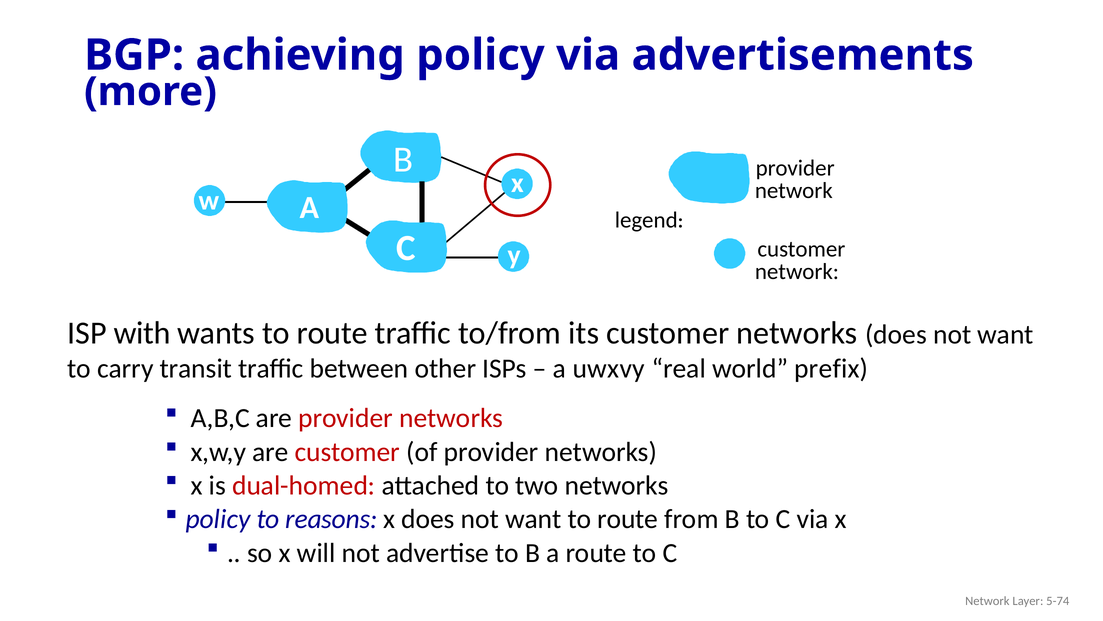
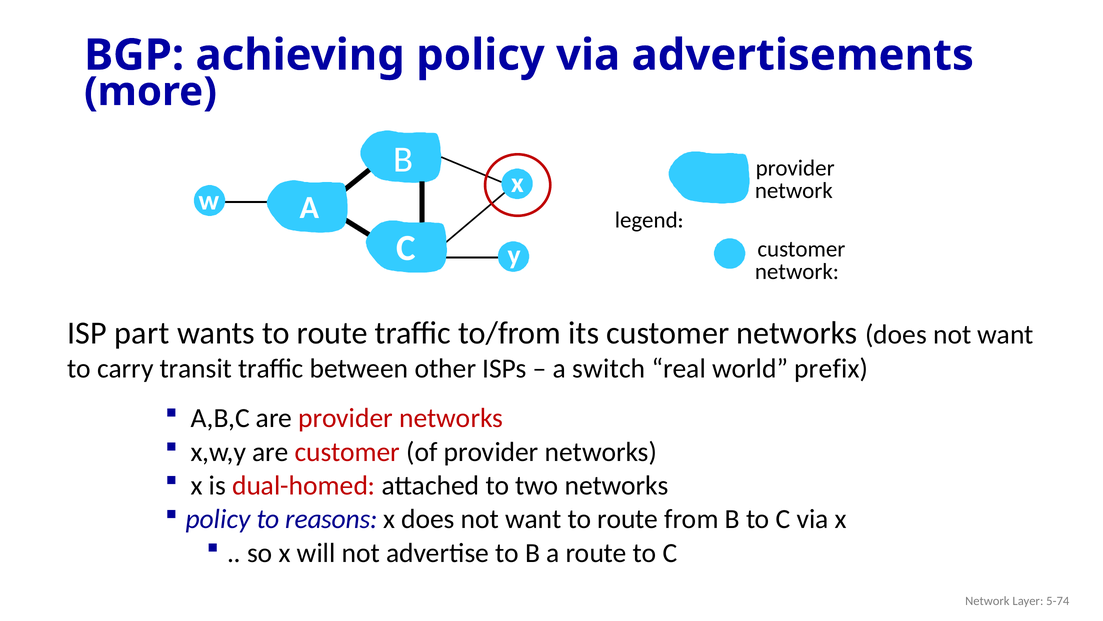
with: with -> part (142, 333)
uwxvy: uwxvy -> switch (609, 368)
